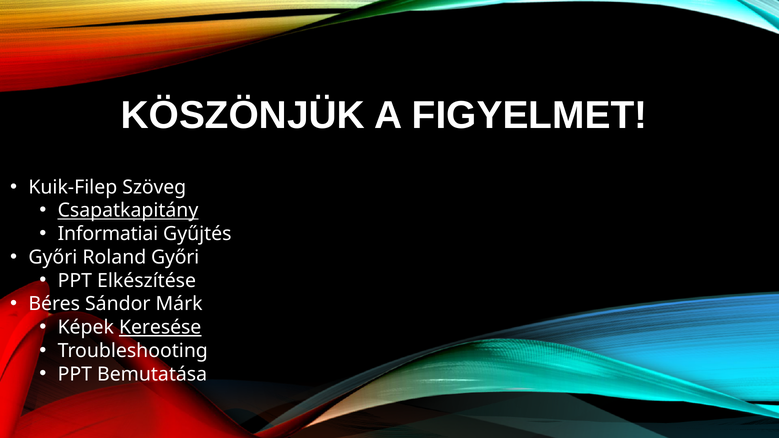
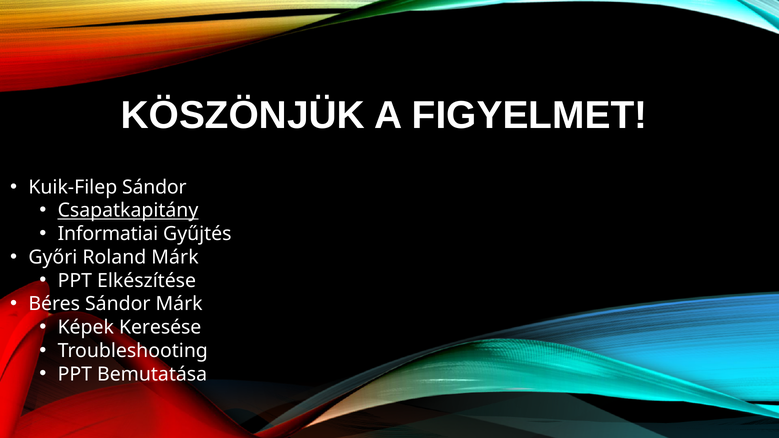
Kuik-Filep Szöveg: Szöveg -> Sándor (154, 187)
Roland Győri: Győri -> Márk (175, 257)
Keresése underline: present -> none (160, 328)
